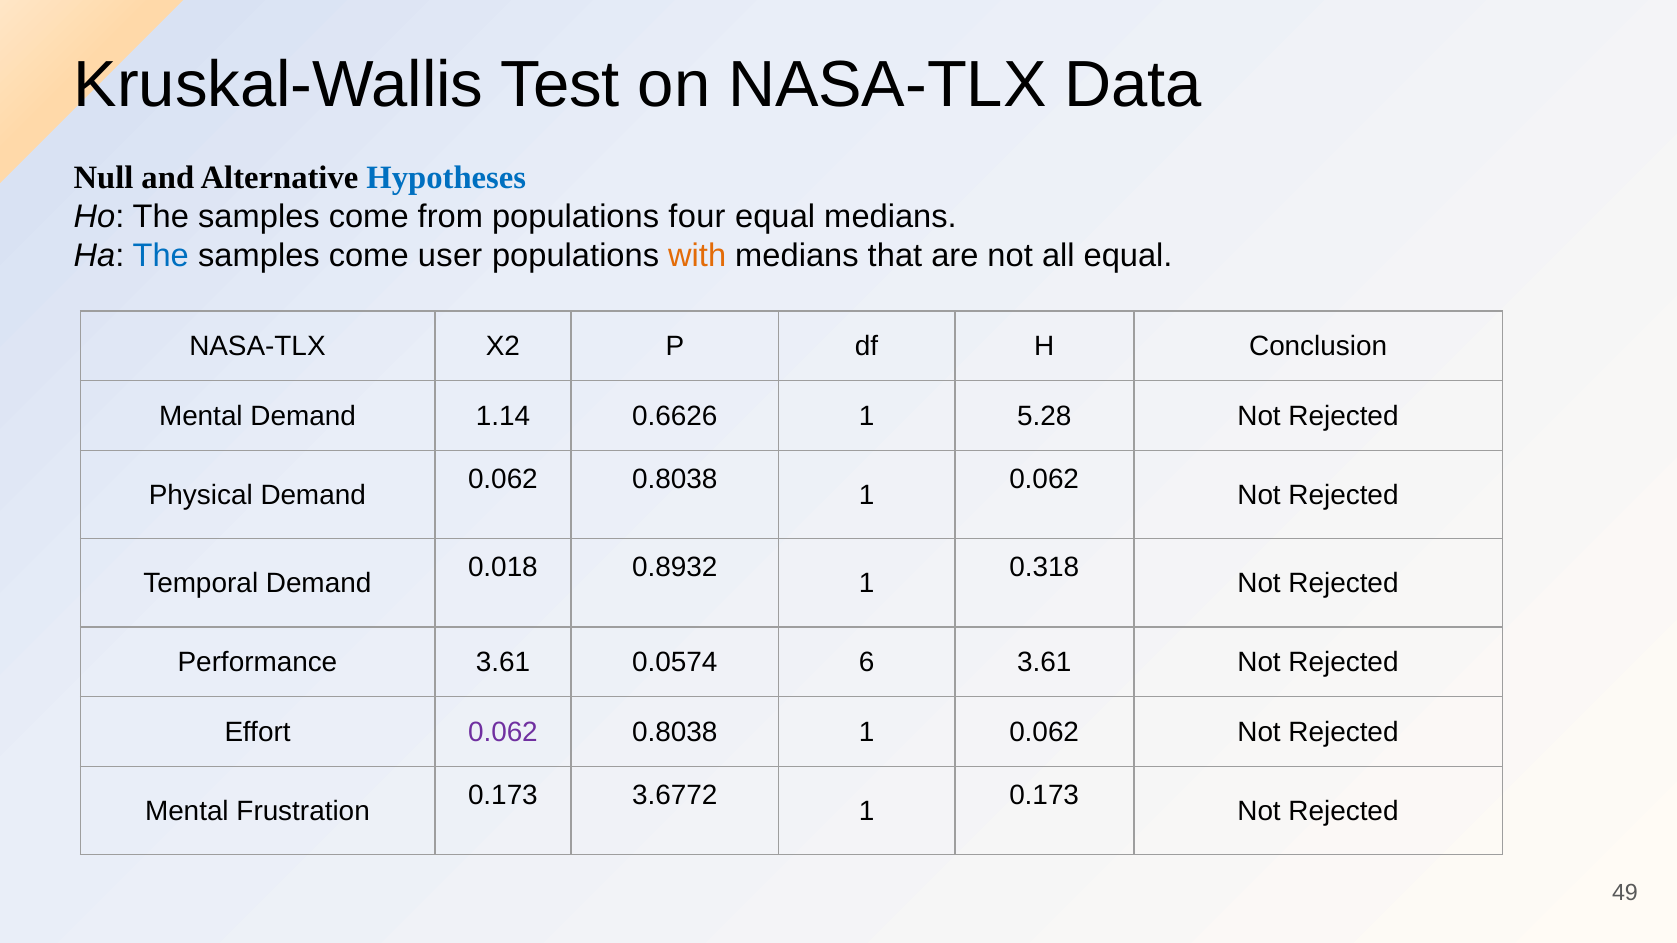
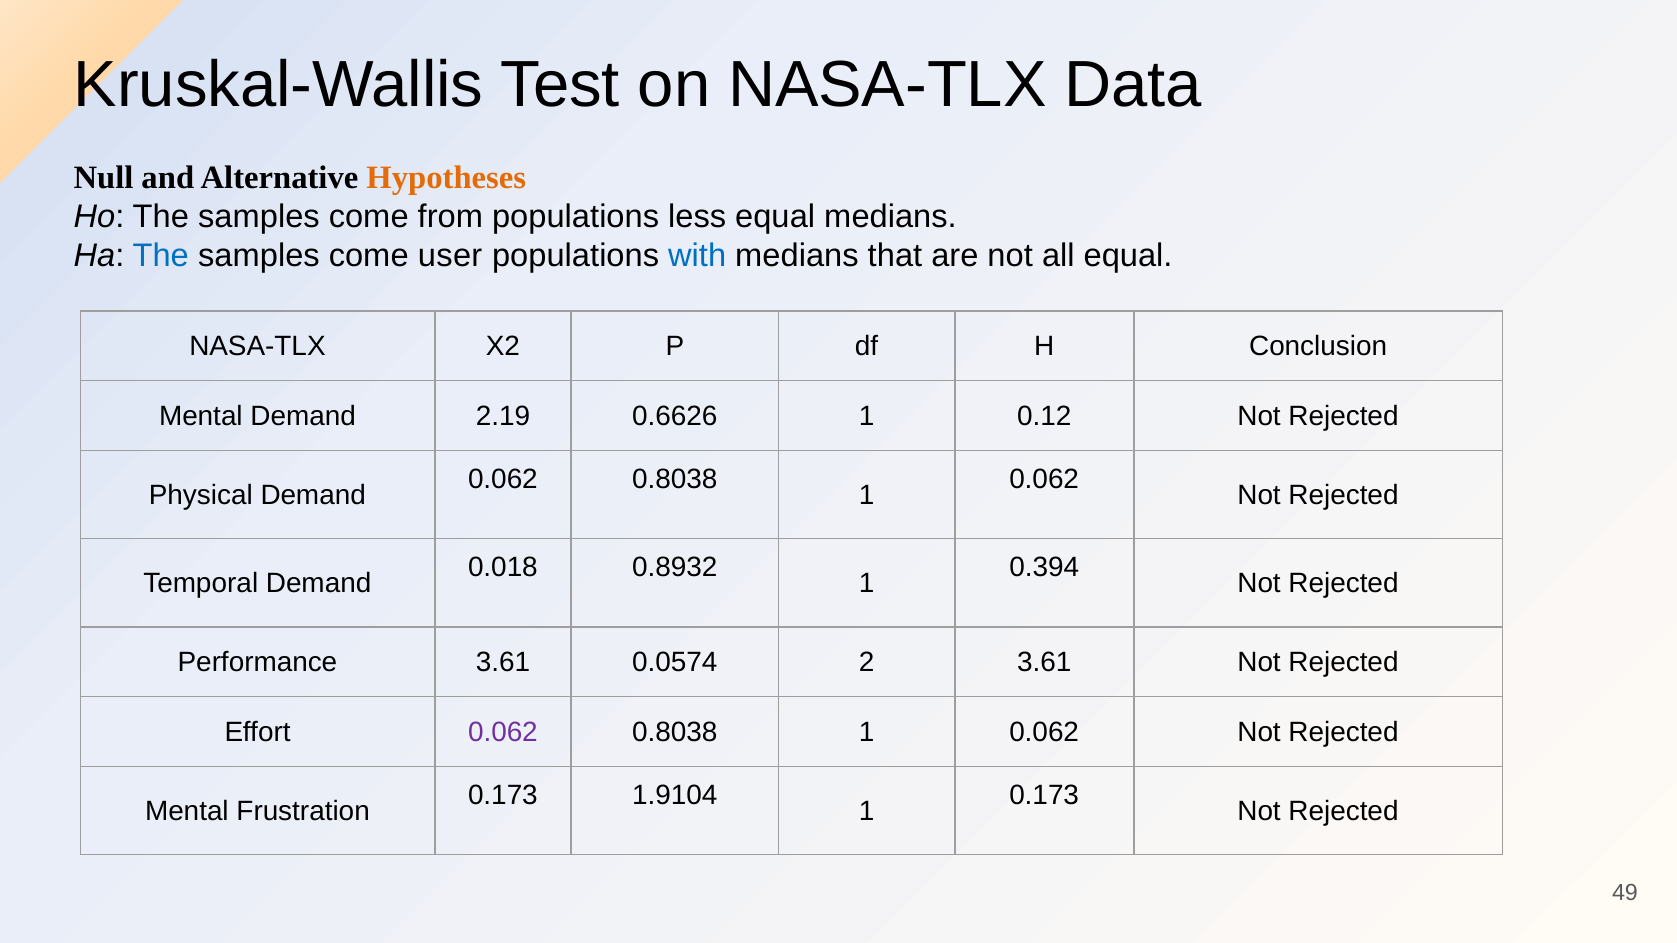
Hypotheses colour: blue -> orange (446, 178)
four: four -> less (697, 217)
with colour: orange -> blue (697, 256)
1.14: 1.14 -> 2.19 (503, 416)
5.28: 5.28 -> 0.12 (1044, 416)
0.318: 0.318 -> 0.394 (1044, 568)
6: 6 -> 2 (867, 663)
3.6772: 3.6772 -> 1.9104 (675, 796)
